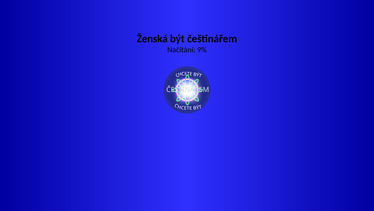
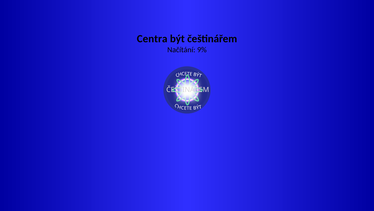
Ženská: Ženská -> Centra (152, 39)
